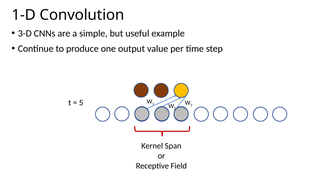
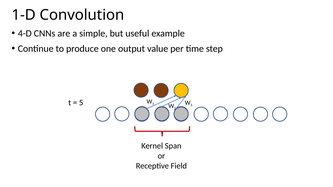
3-D: 3-D -> 4-D (25, 33)
